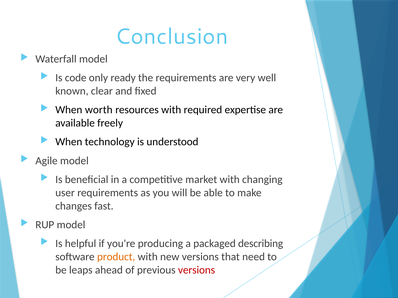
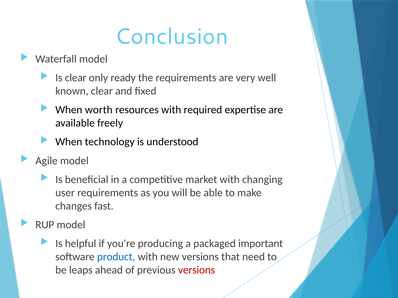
Is code: code -> clear (76, 78)
describing: describing -> important (261, 244)
product colour: orange -> blue (116, 257)
